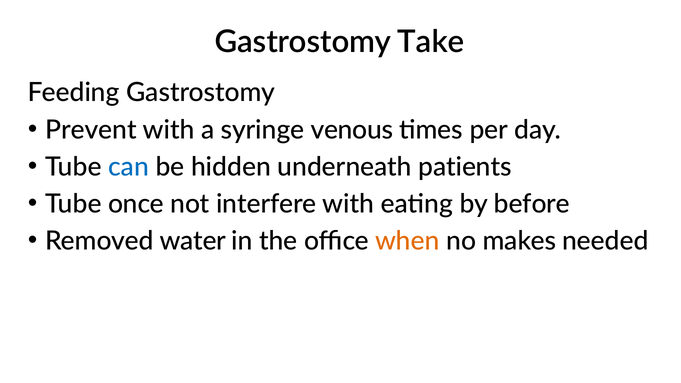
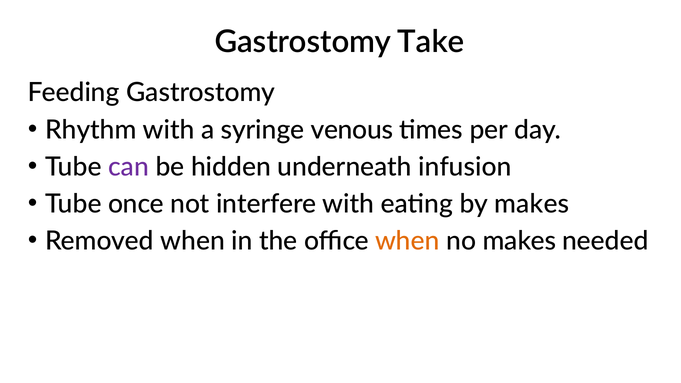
Prevent: Prevent -> Rhythm (91, 130)
can colour: blue -> purple (129, 167)
patients: patients -> infusion (465, 167)
by before: before -> makes (532, 204)
Removed water: water -> when (193, 241)
